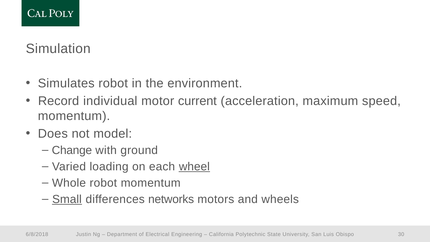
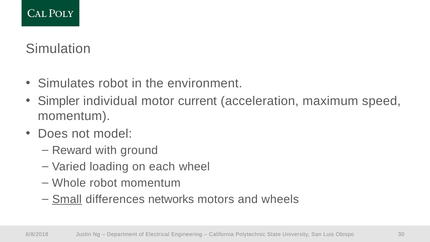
Record: Record -> Simpler (59, 101)
Change: Change -> Reward (72, 150)
wheel underline: present -> none (194, 167)
